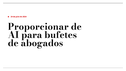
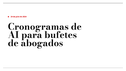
Proporcionar: Proporcionar -> Cronogramas (38, 27)
